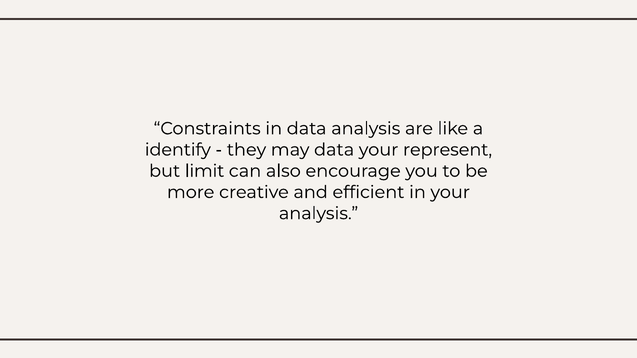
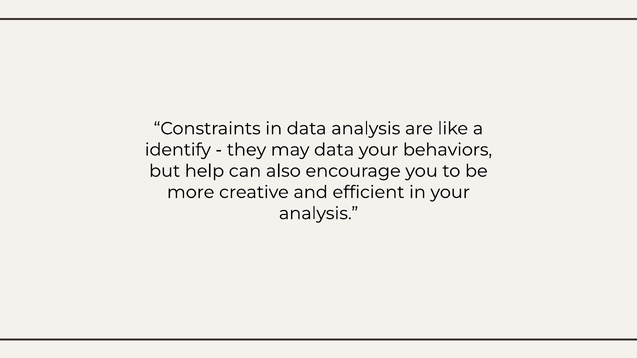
represent: represent -> behaviors (448, 150)
limit: limit -> help (205, 171)
